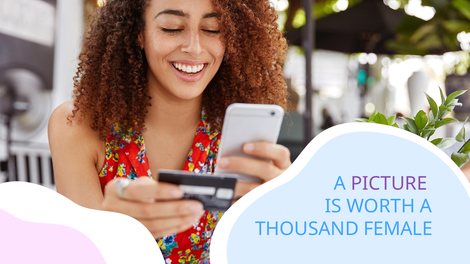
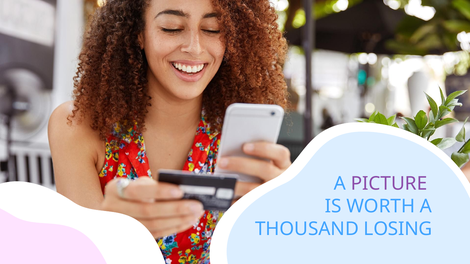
FEMALE: FEMALE -> LOSING (398, 229)
